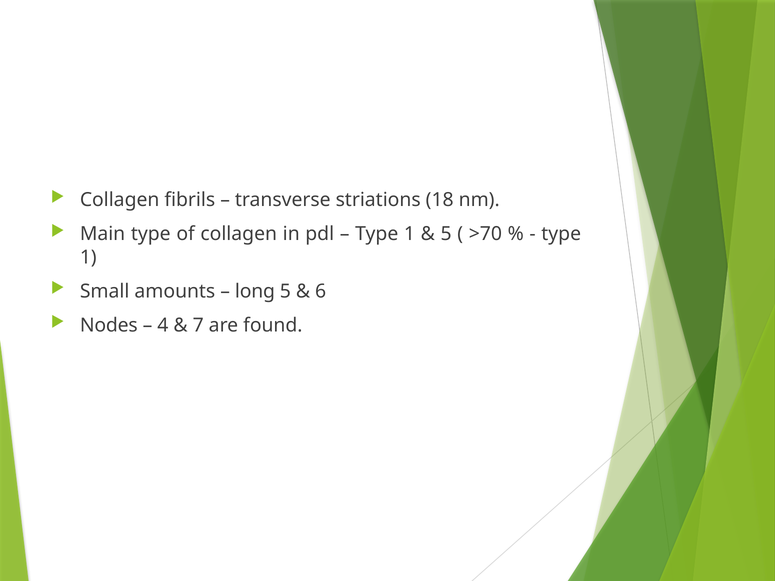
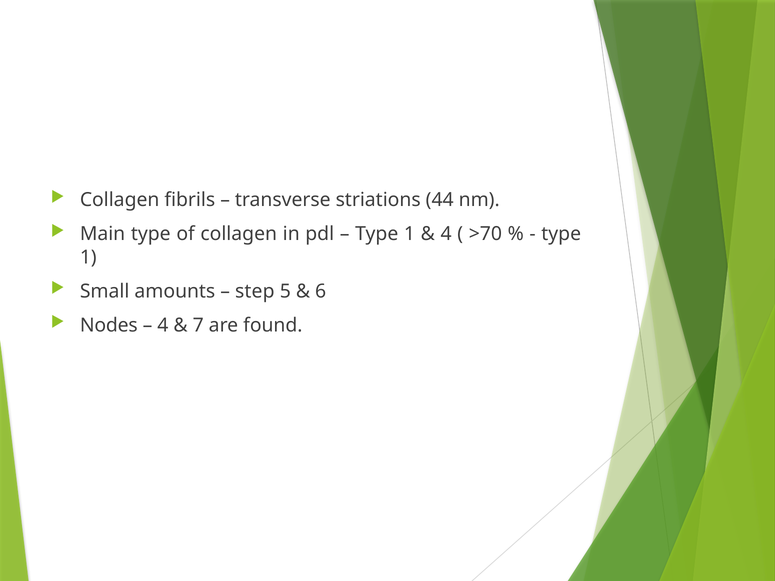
18: 18 -> 44 (440, 200)
5: 5 -> 4 (446, 234)
long: long -> step (255, 291)
